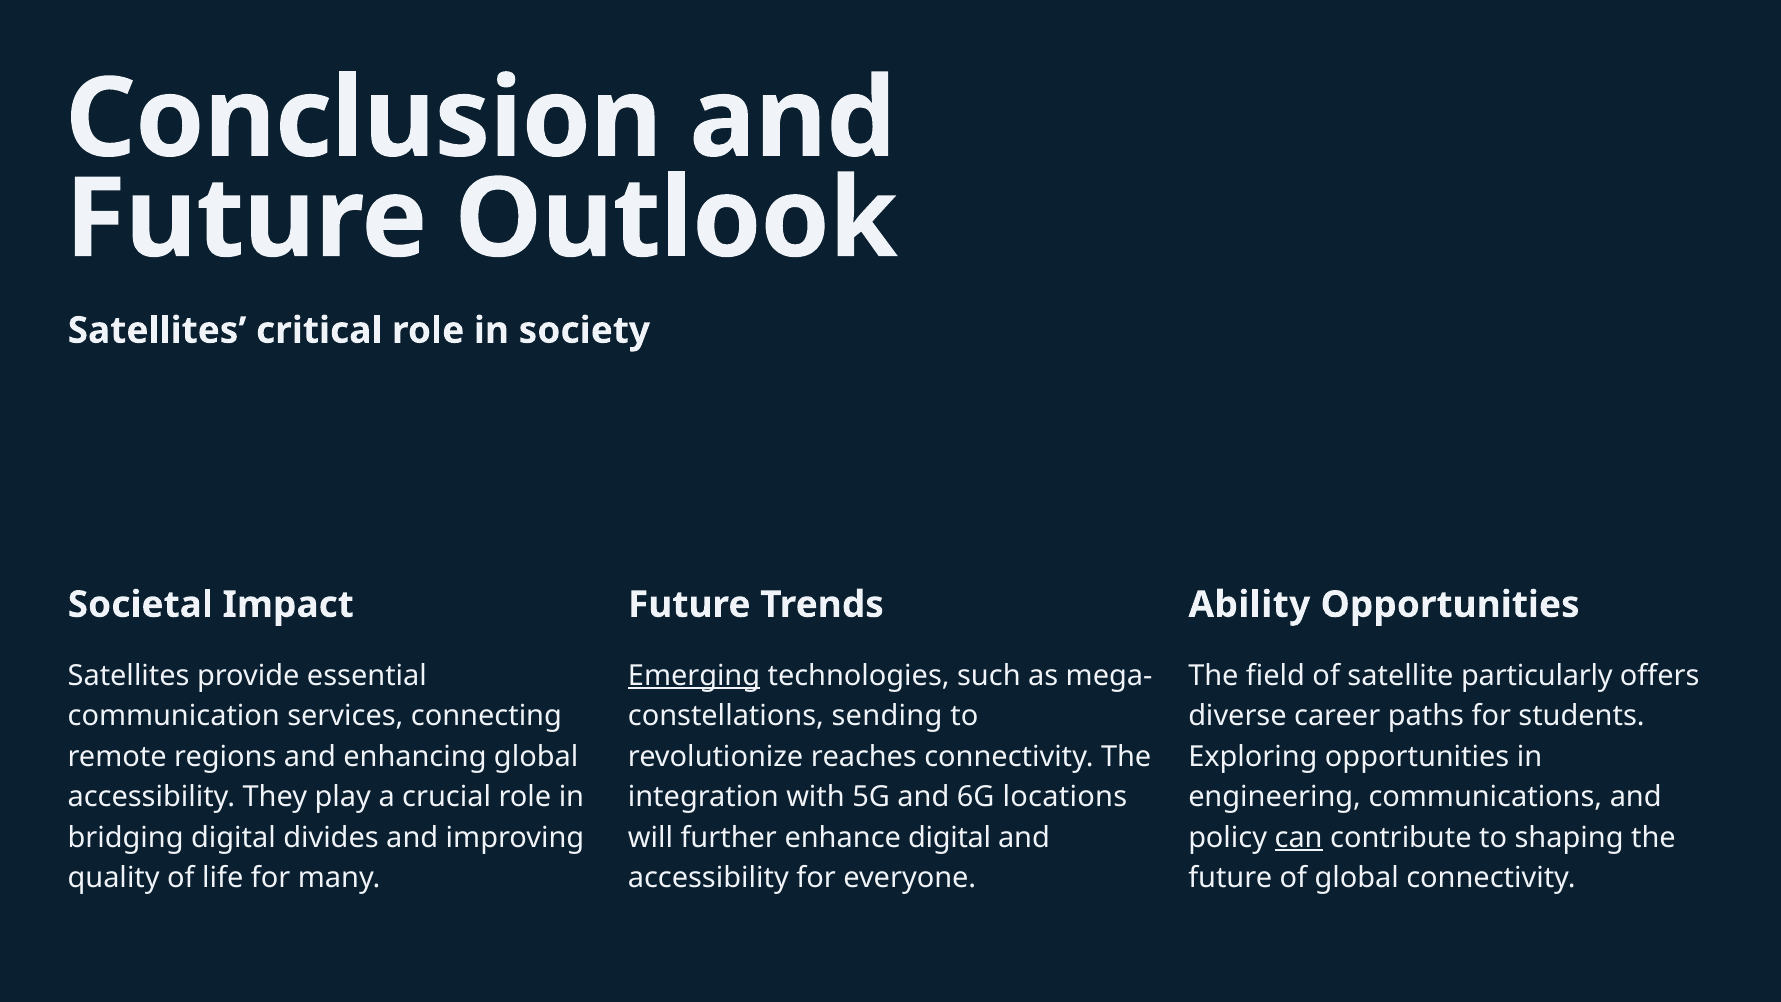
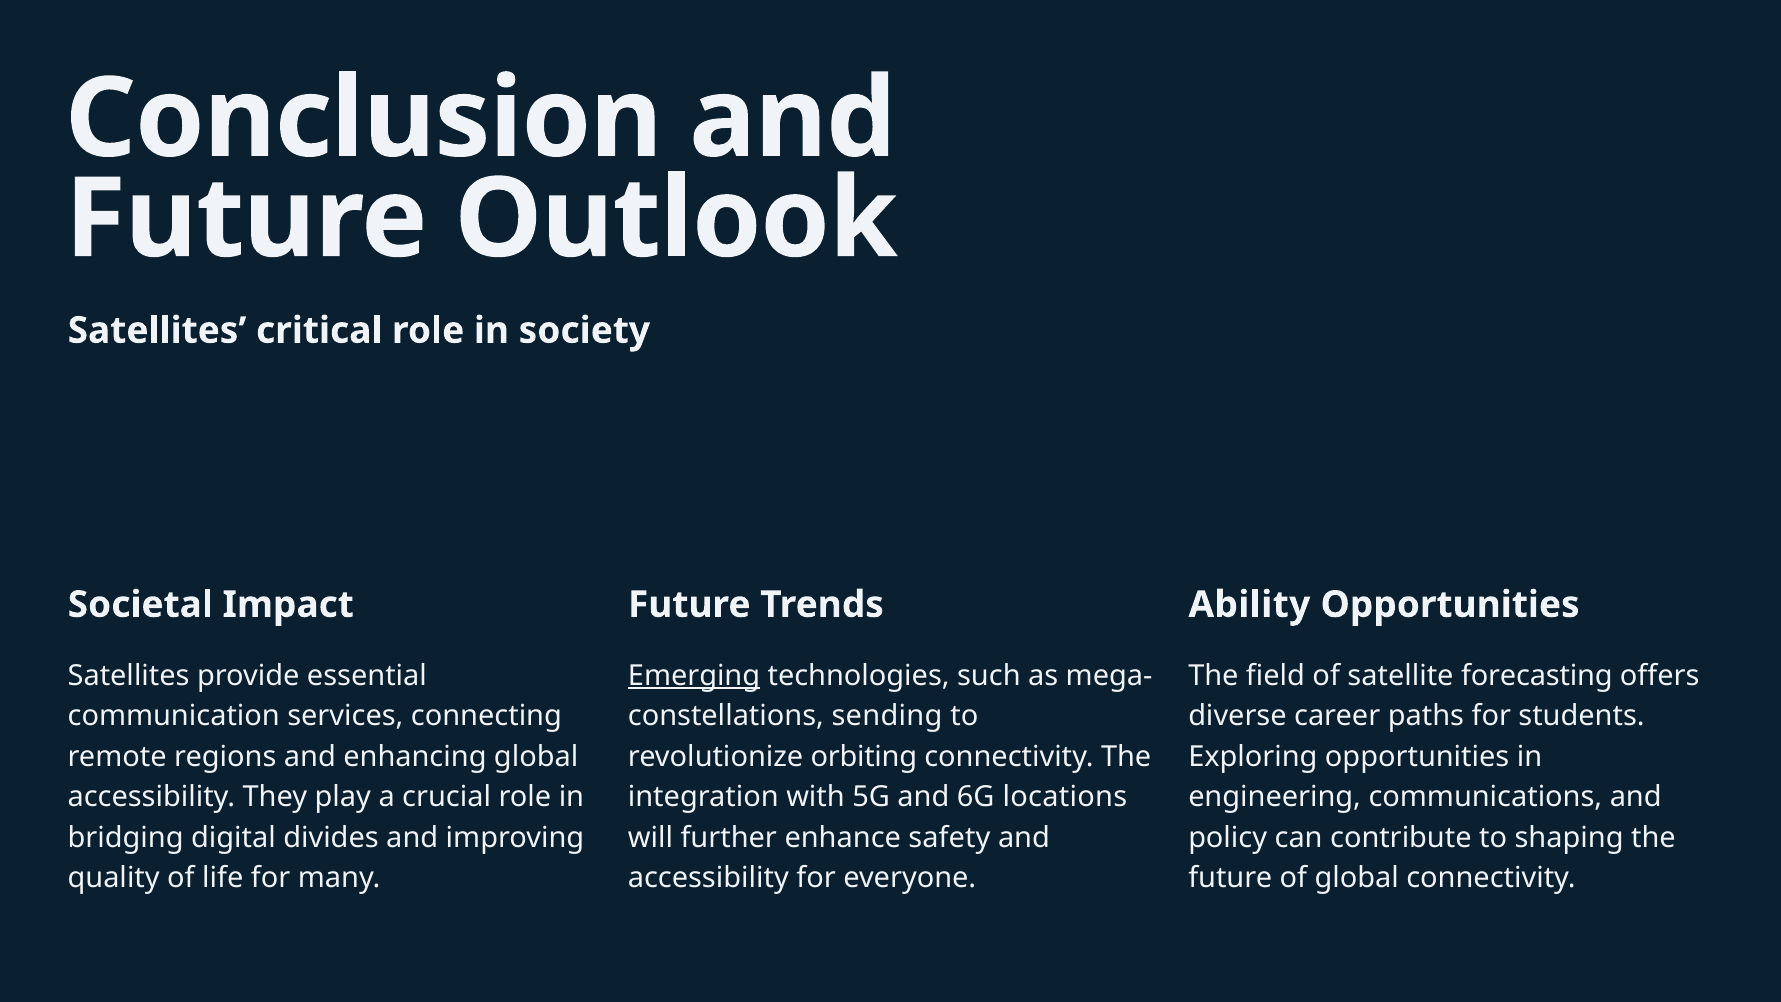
particularly: particularly -> forecasting (1537, 675)
reaches: reaches -> orbiting (864, 757)
enhance digital: digital -> safety (949, 838)
can underline: present -> none (1299, 838)
